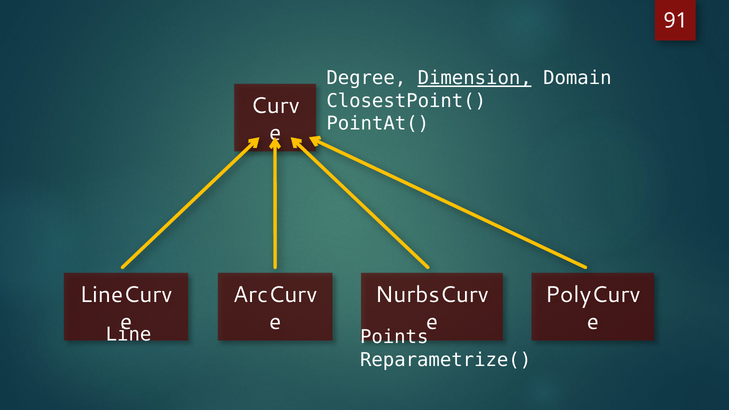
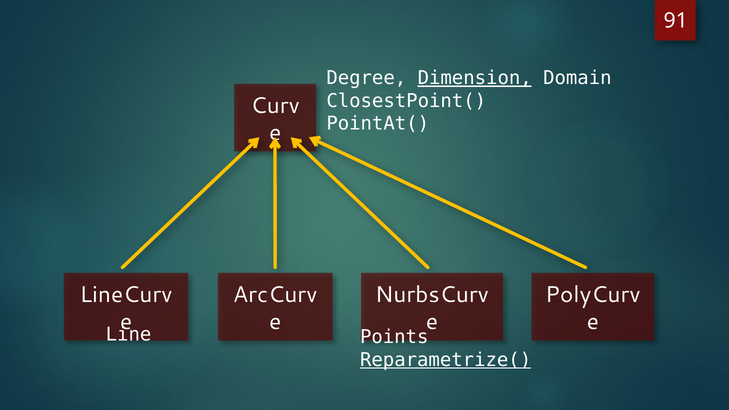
Reparametrize( underline: none -> present (446, 360)
